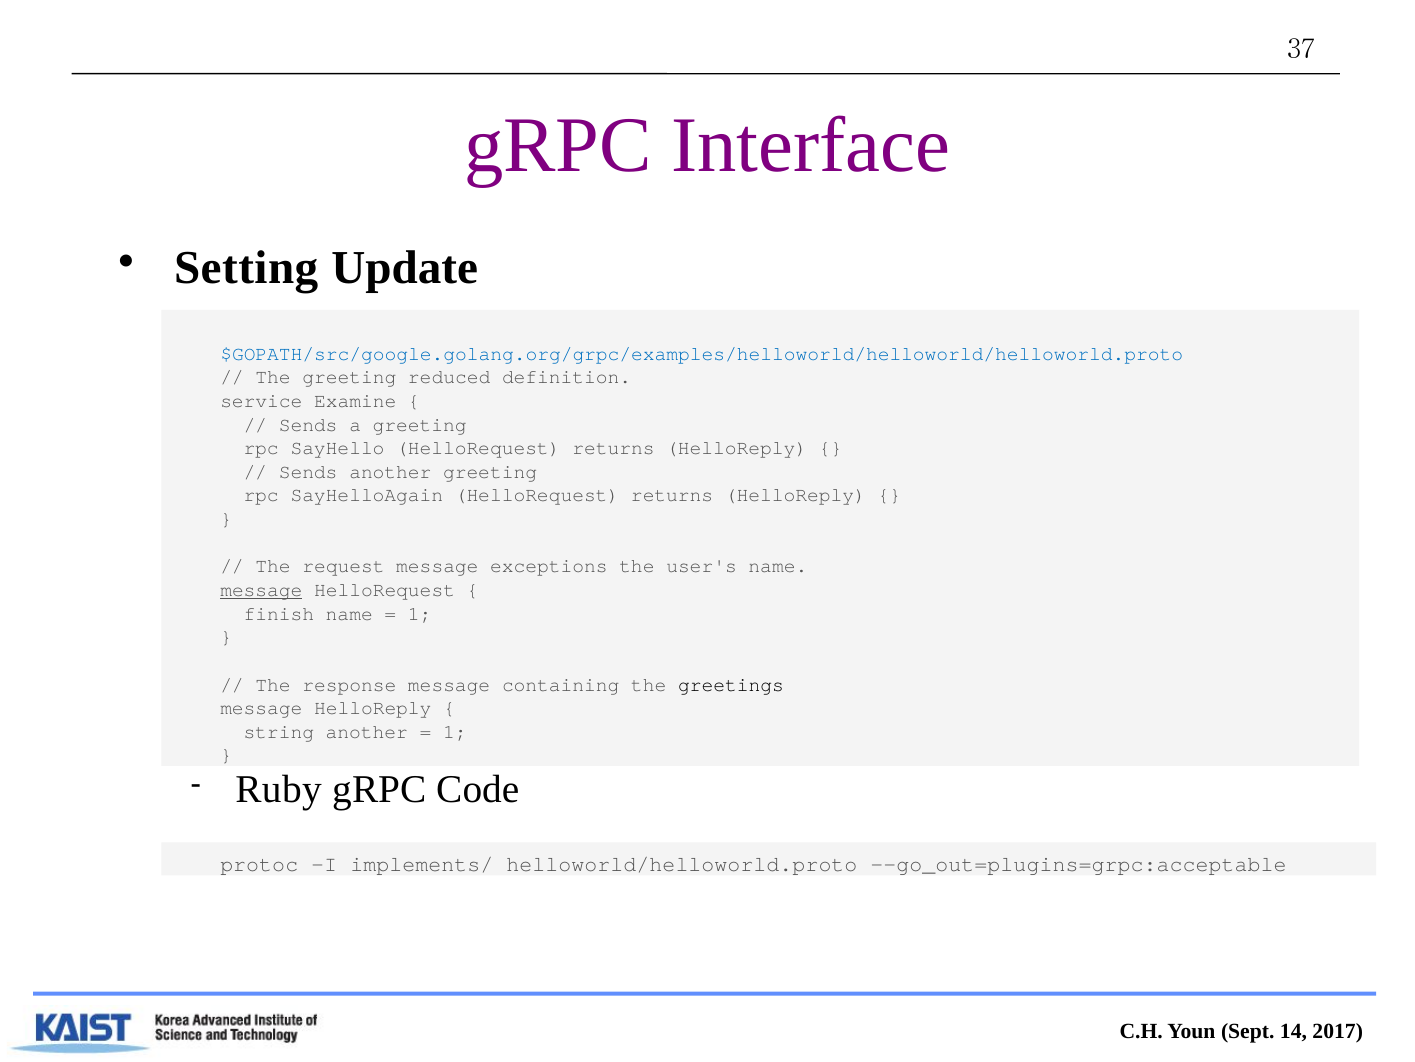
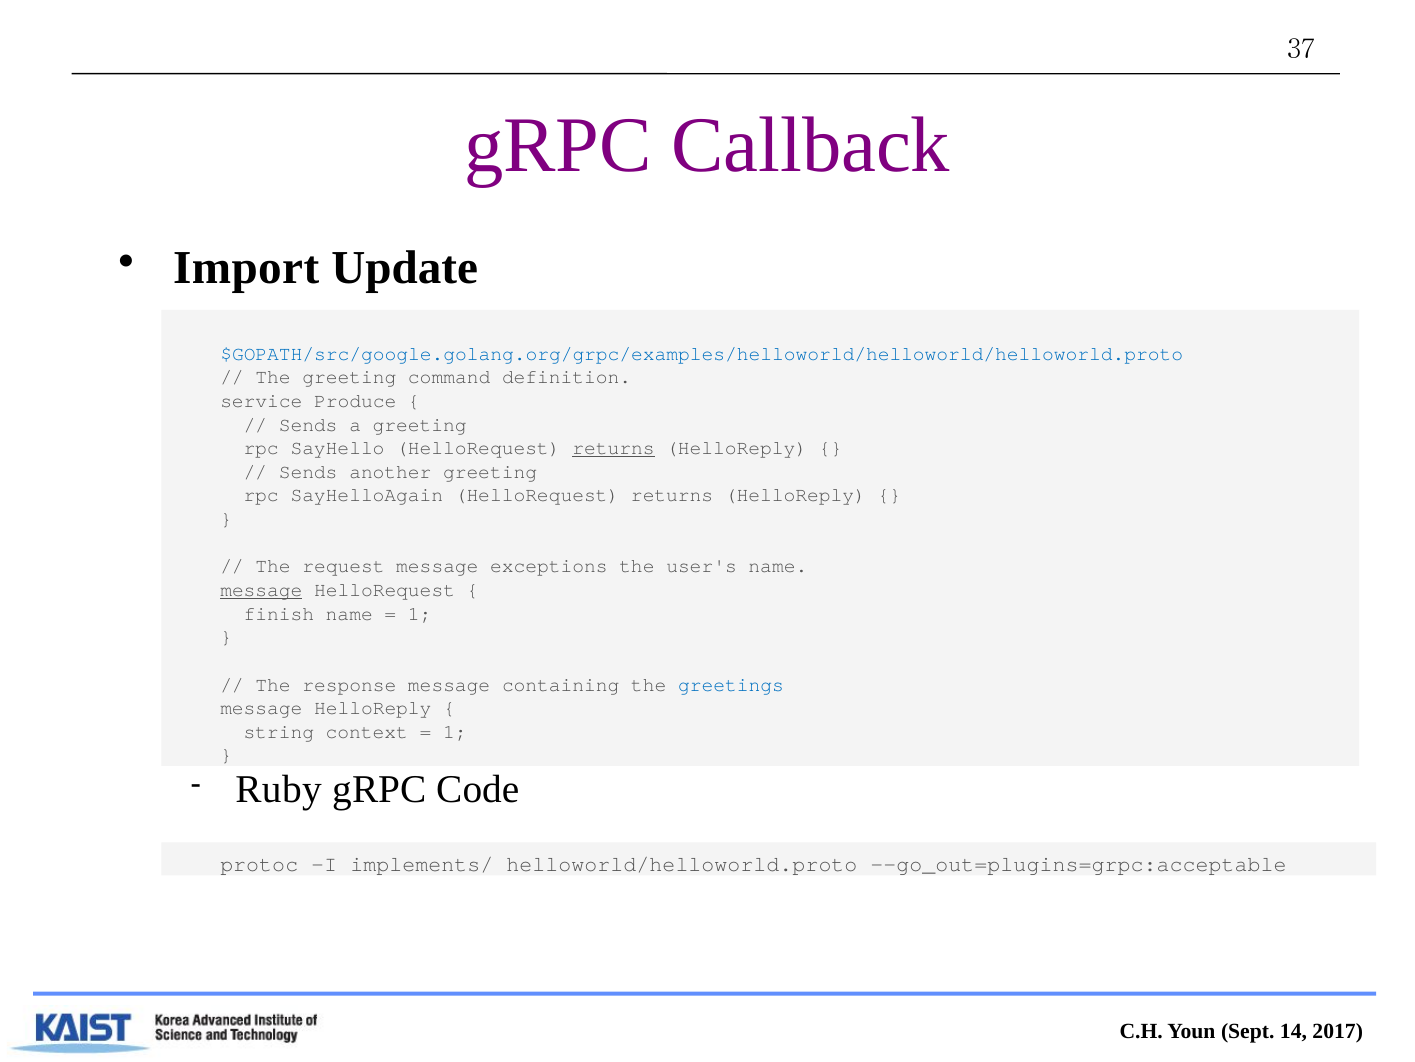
Interface: Interface -> Callback (811, 145)
Setting: Setting -> Import (246, 268)
reduced: reduced -> command (449, 377)
Examine: Examine -> Produce (355, 401)
returns underline: none -> present (613, 448)
greetings colour: black -> blue (731, 684)
string another: another -> context (367, 731)
